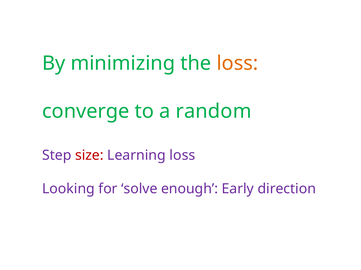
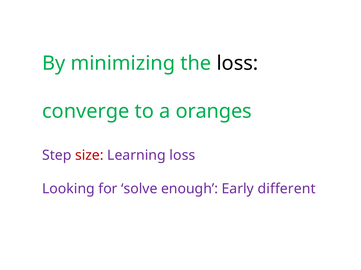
loss colour: orange -> black (237, 63)
random: random -> oranges (214, 112)
direction: direction -> different (287, 189)
